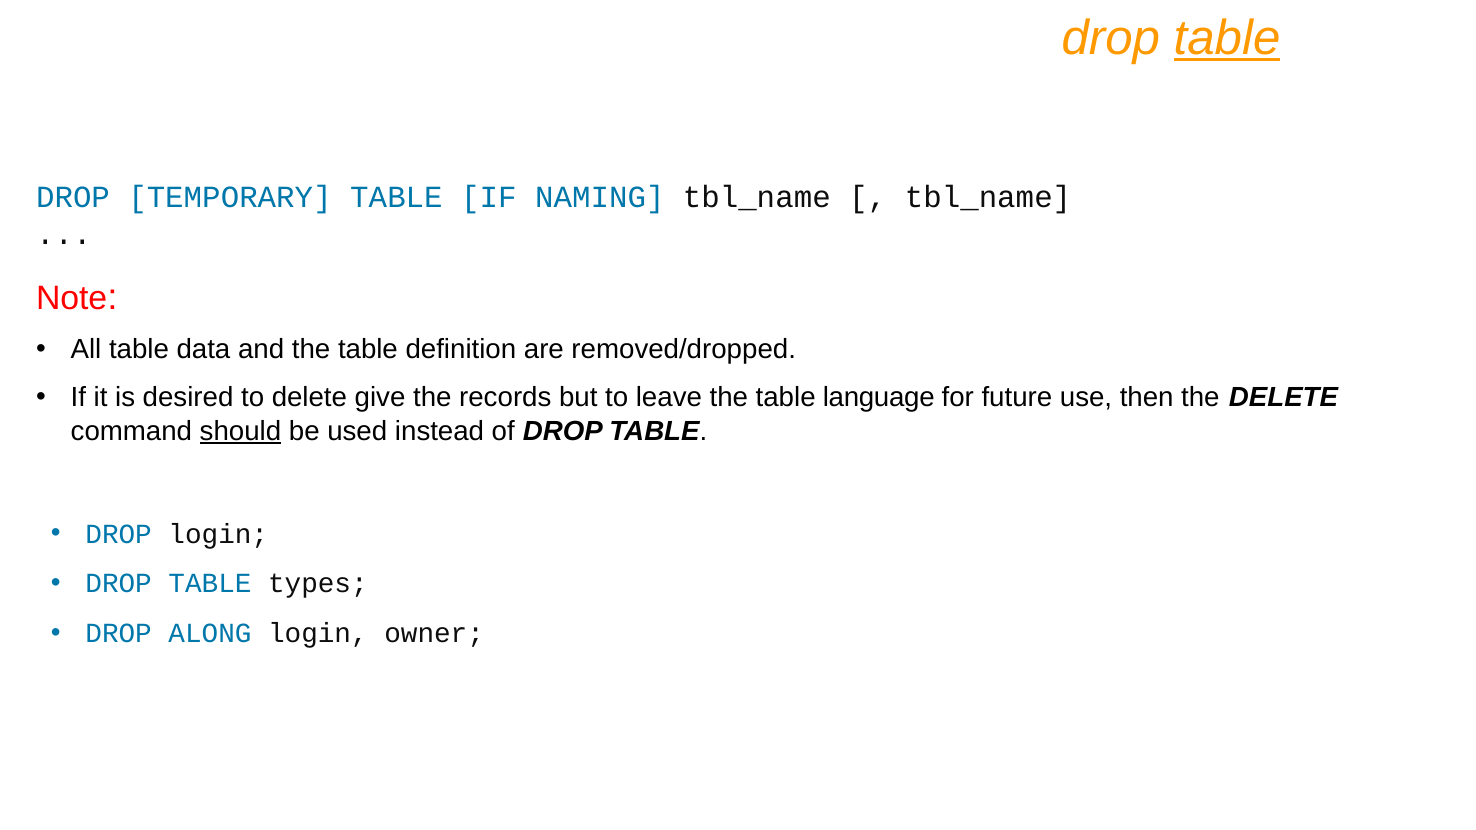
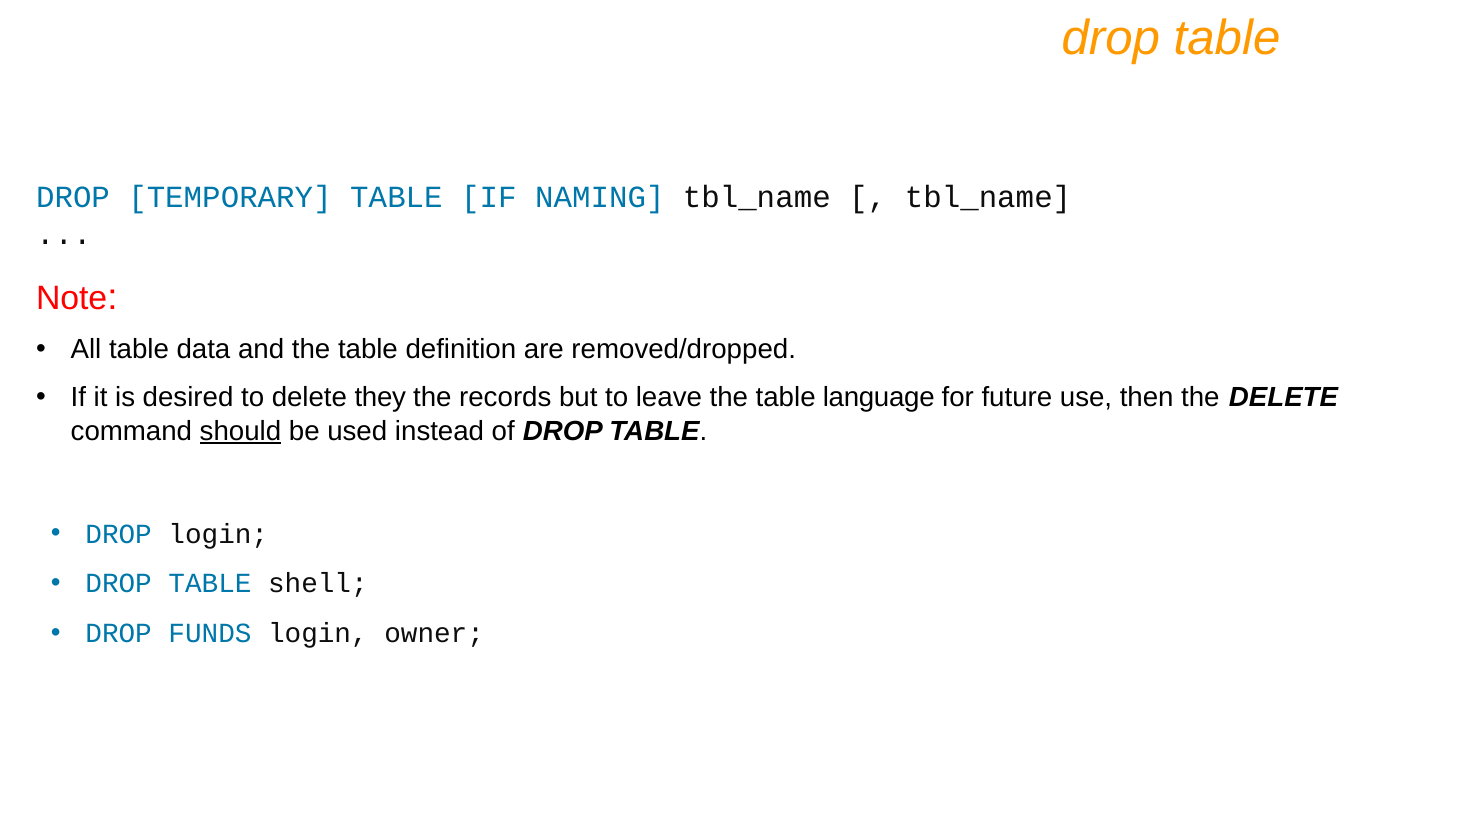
table underline: present -> none (1227, 38)
give: give -> they (380, 398)
types: types -> shell (318, 584)
ALONG: ALONG -> FUNDS (210, 634)
